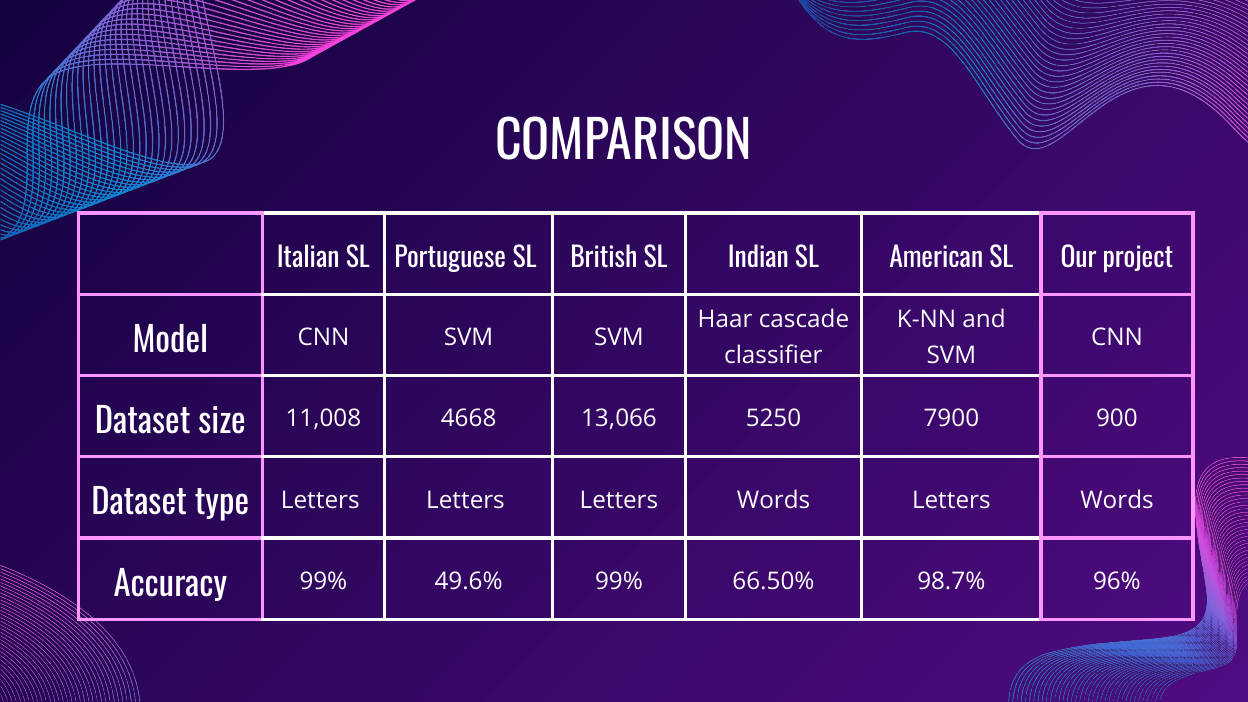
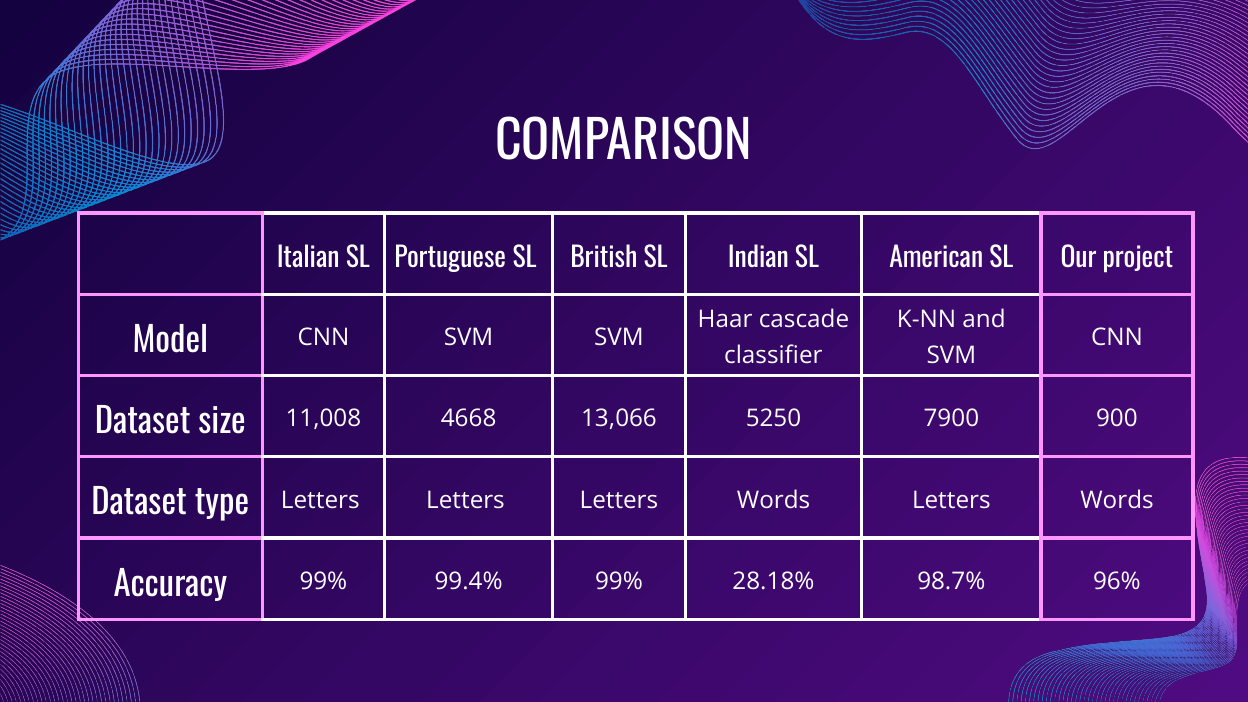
49.6%: 49.6% -> 99.4% (469, 581)
66.50%: 66.50% -> 28.18% (773, 581)
